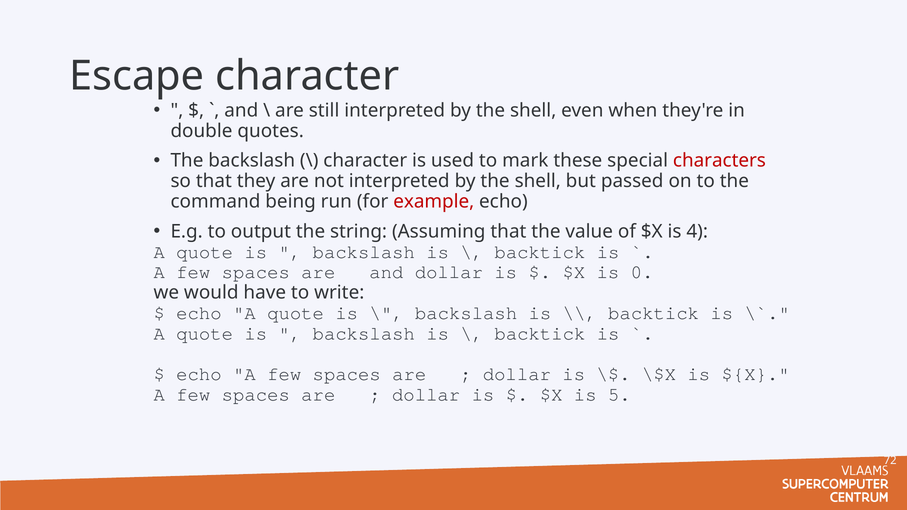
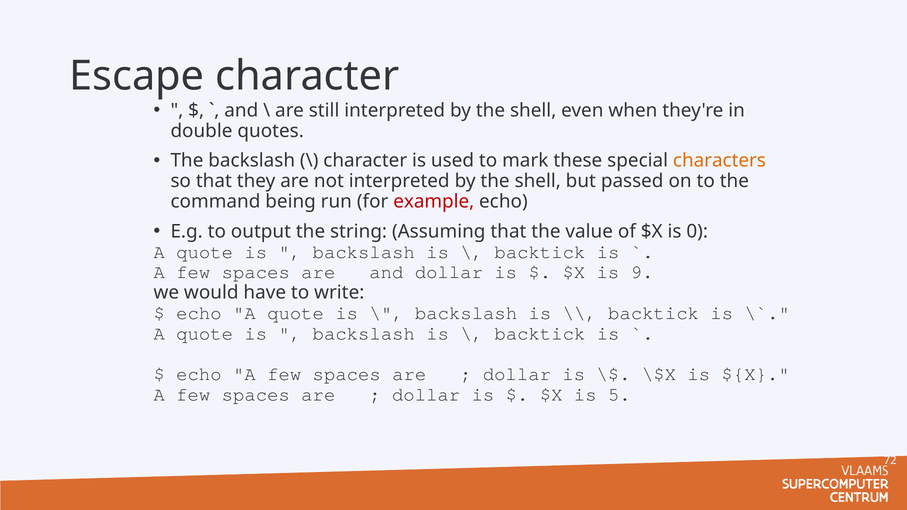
characters colour: red -> orange (719, 161)
4: 4 -> 0 (697, 231)
0: 0 -> 9 (642, 272)
